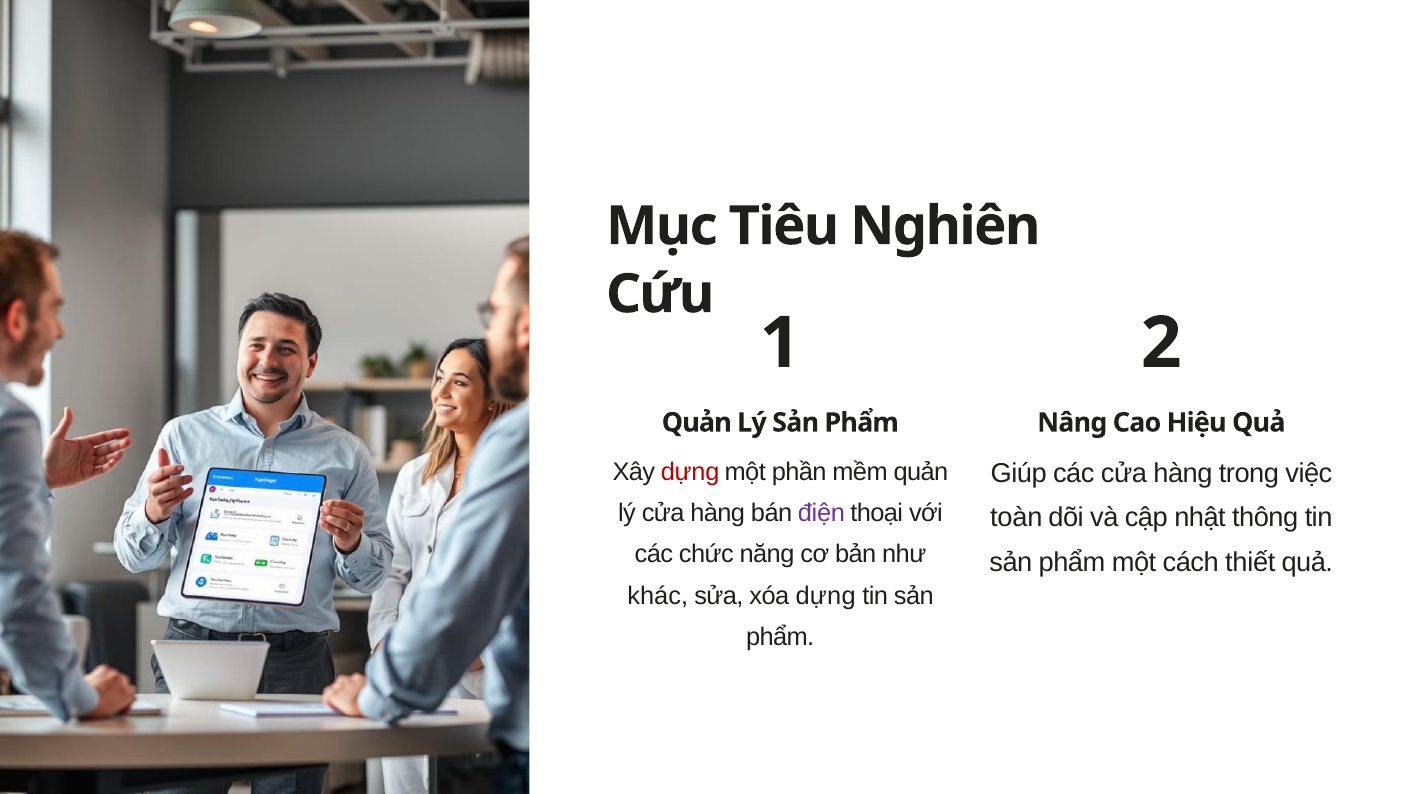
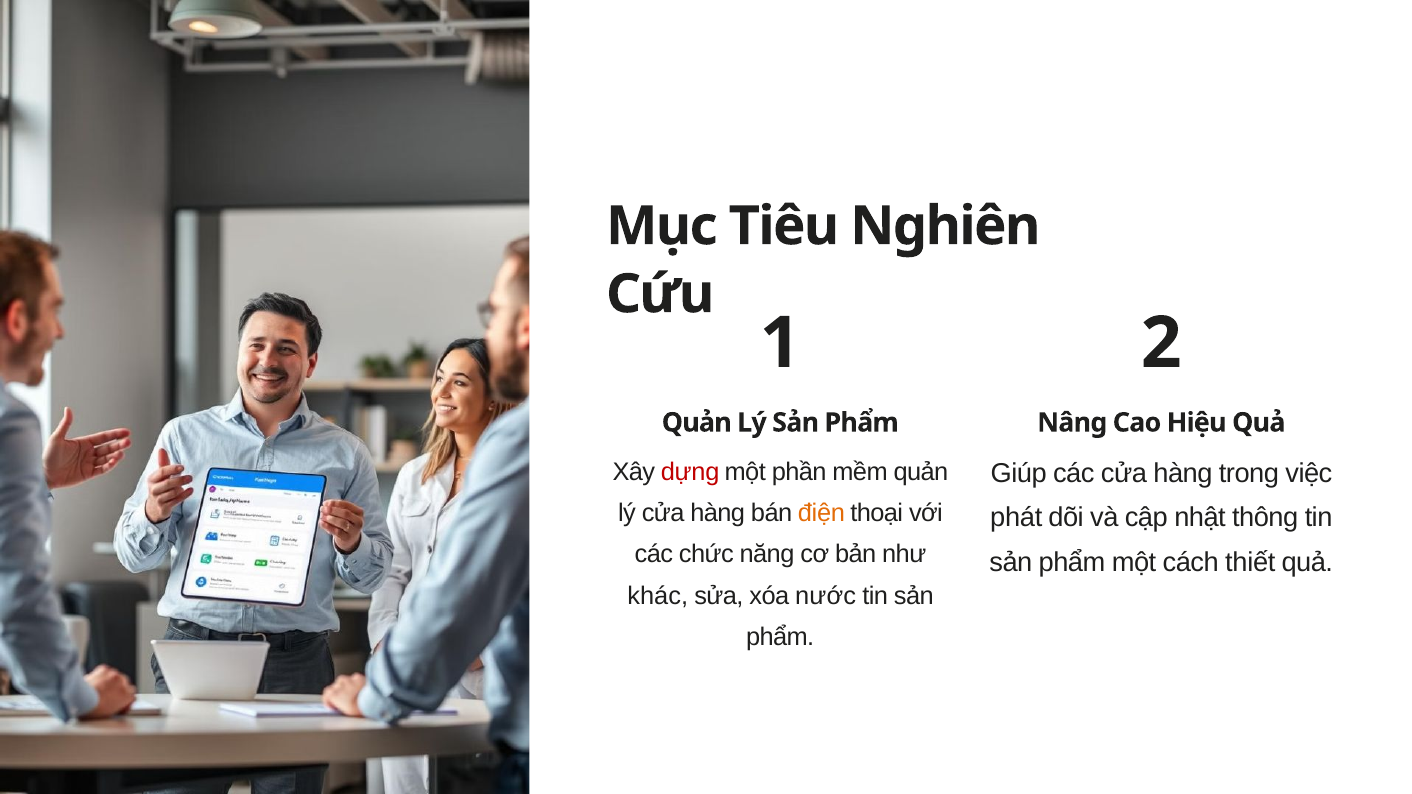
điện colour: purple -> orange (821, 513)
toàn: toàn -> phát (1016, 518)
xóa dựng: dựng -> nước (826, 596)
